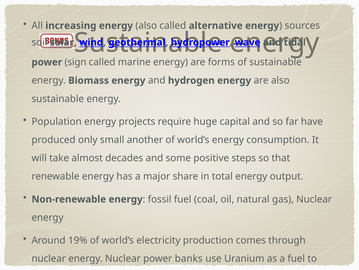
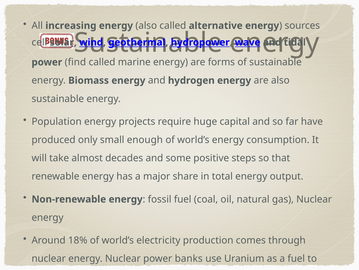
soil: soil -> cell (39, 42)
sign: sign -> find (75, 62)
another: another -> enough (145, 140)
19%: 19% -> 18% (78, 240)
